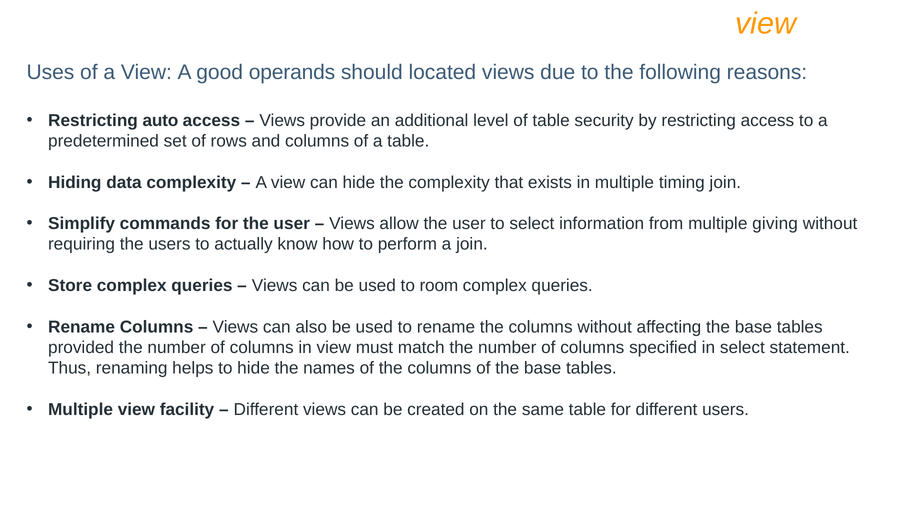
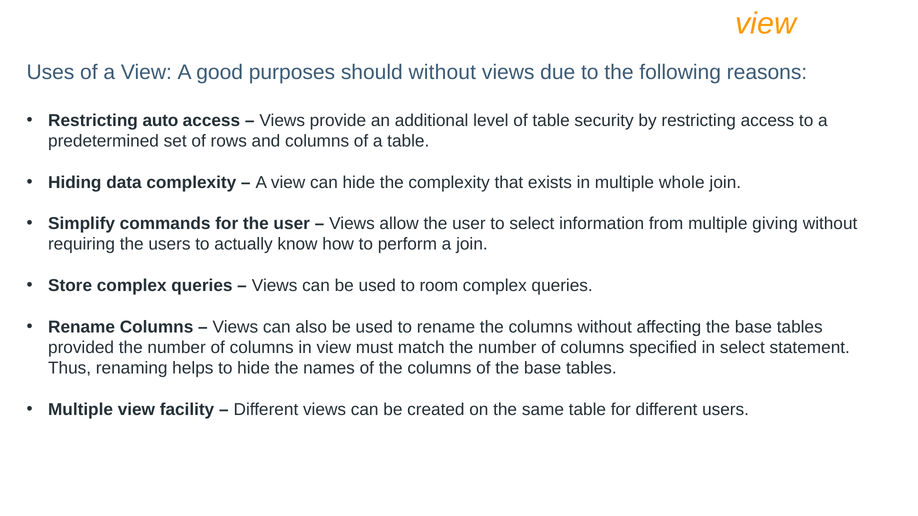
operands: operands -> purposes (292, 73)
should located: located -> without (442, 73)
timing: timing -> whole (682, 182)
